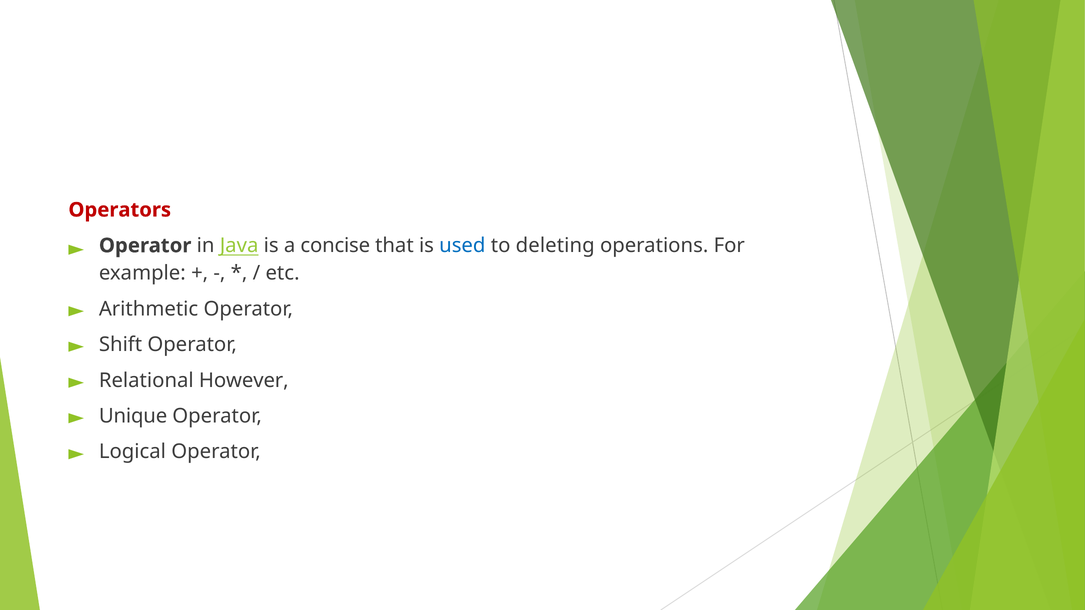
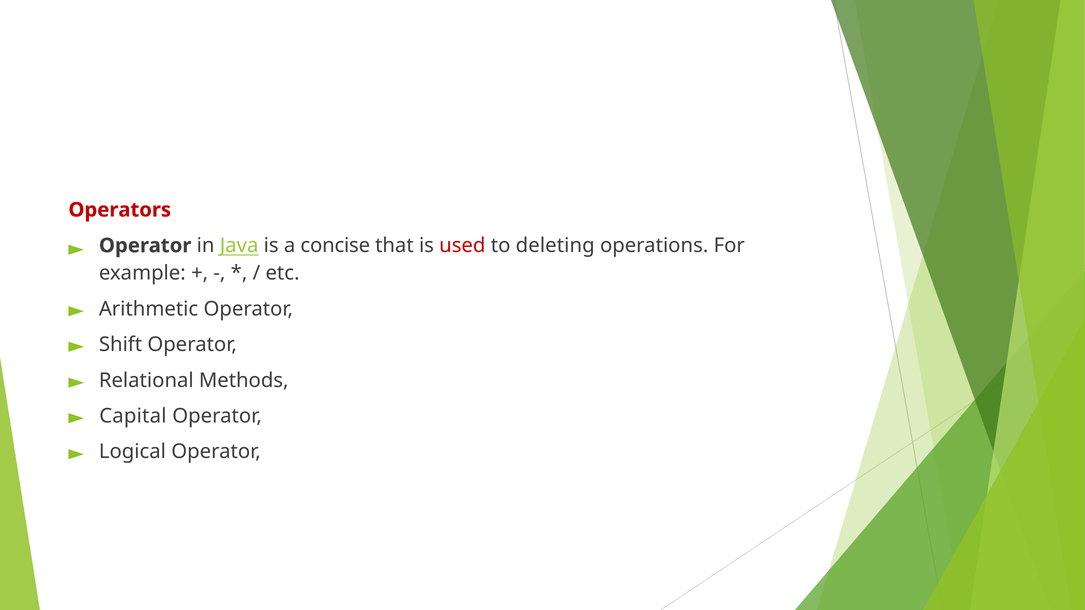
used colour: blue -> red (462, 246)
However: However -> Methods (244, 381)
Unique: Unique -> Capital (133, 416)
